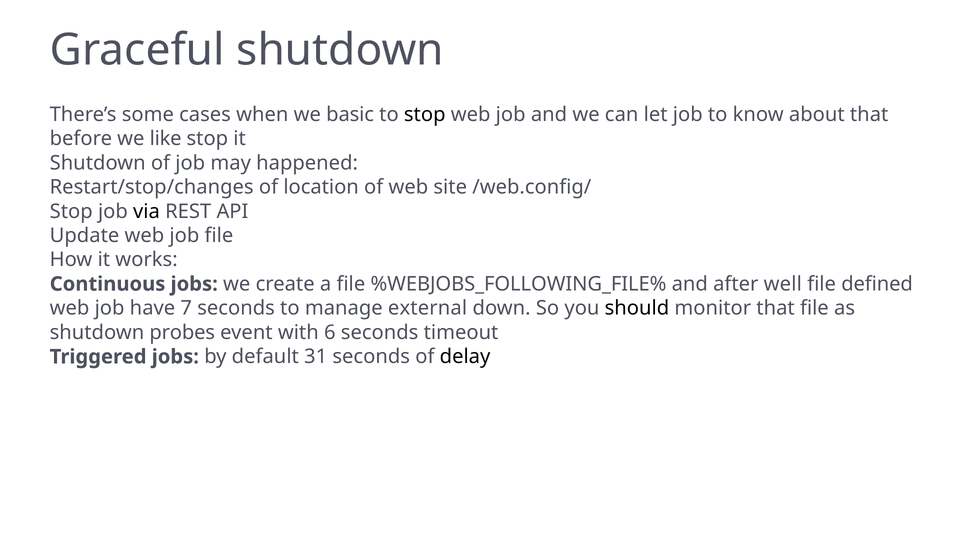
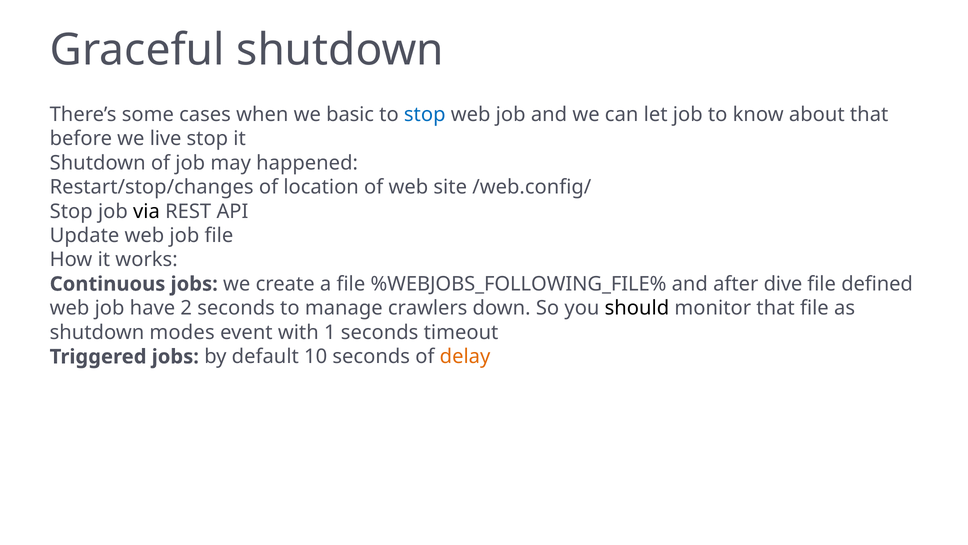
stop colour: black -> blue (425, 114)
like: like -> live (166, 139)
well: well -> dive (783, 284)
7: 7 -> 2 (186, 308)
external: external -> crawlers (428, 308)
probes: probes -> modes (182, 332)
6: 6 -> 1 (330, 332)
31: 31 -> 10 (316, 356)
delay colour: black -> orange (465, 356)
